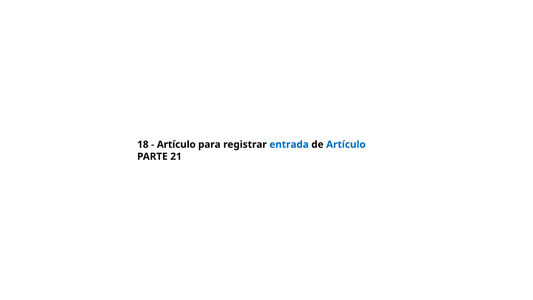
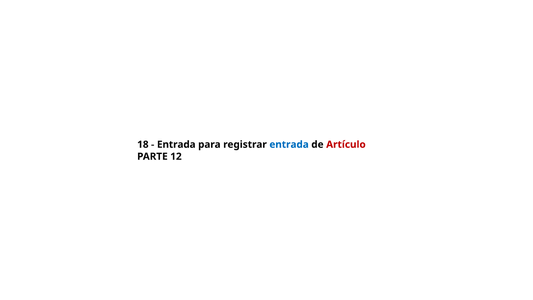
Artículo: Artículo -> Entrada (176, 144)
Artículo colour: blue -> red (346, 144)
21: 21 -> 12 (176, 156)
